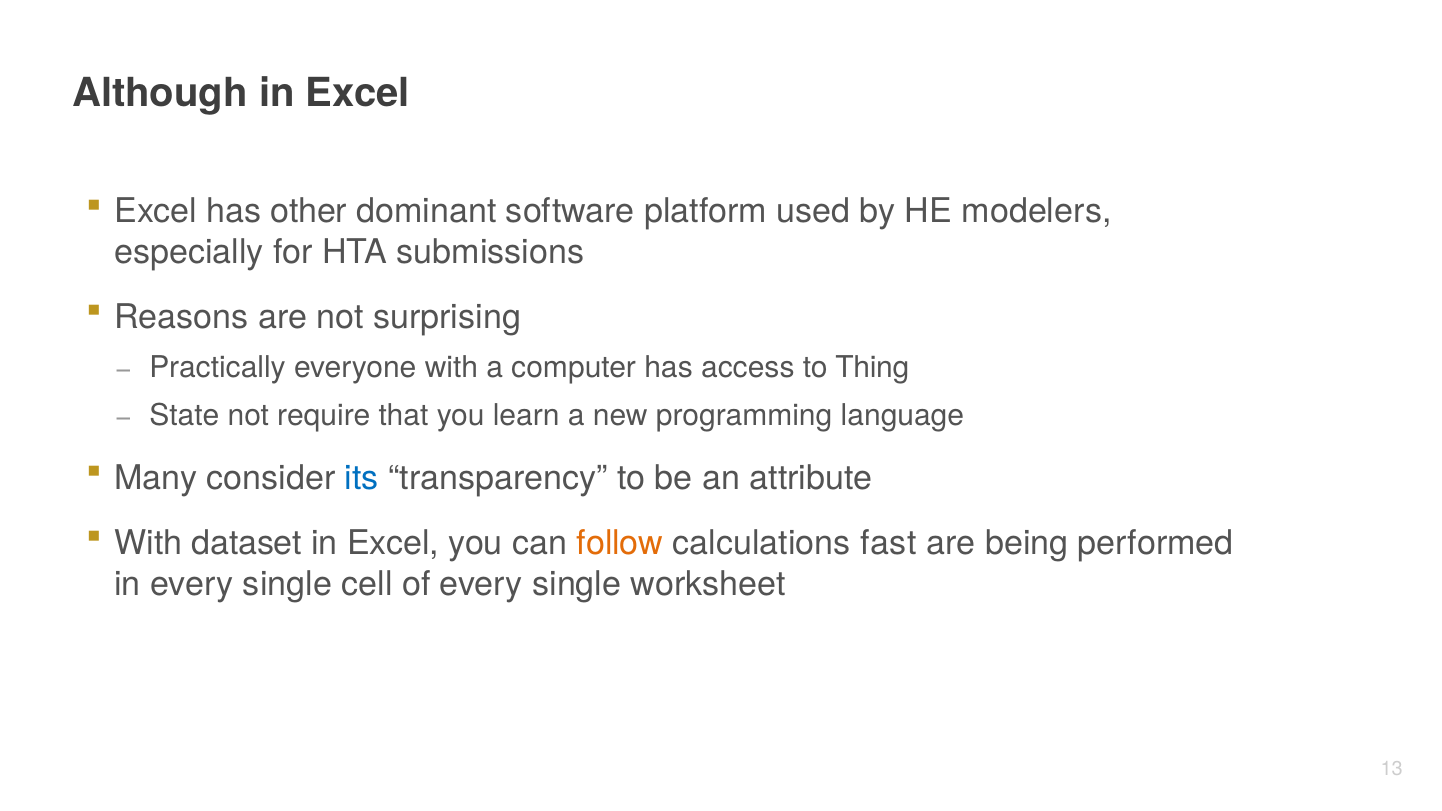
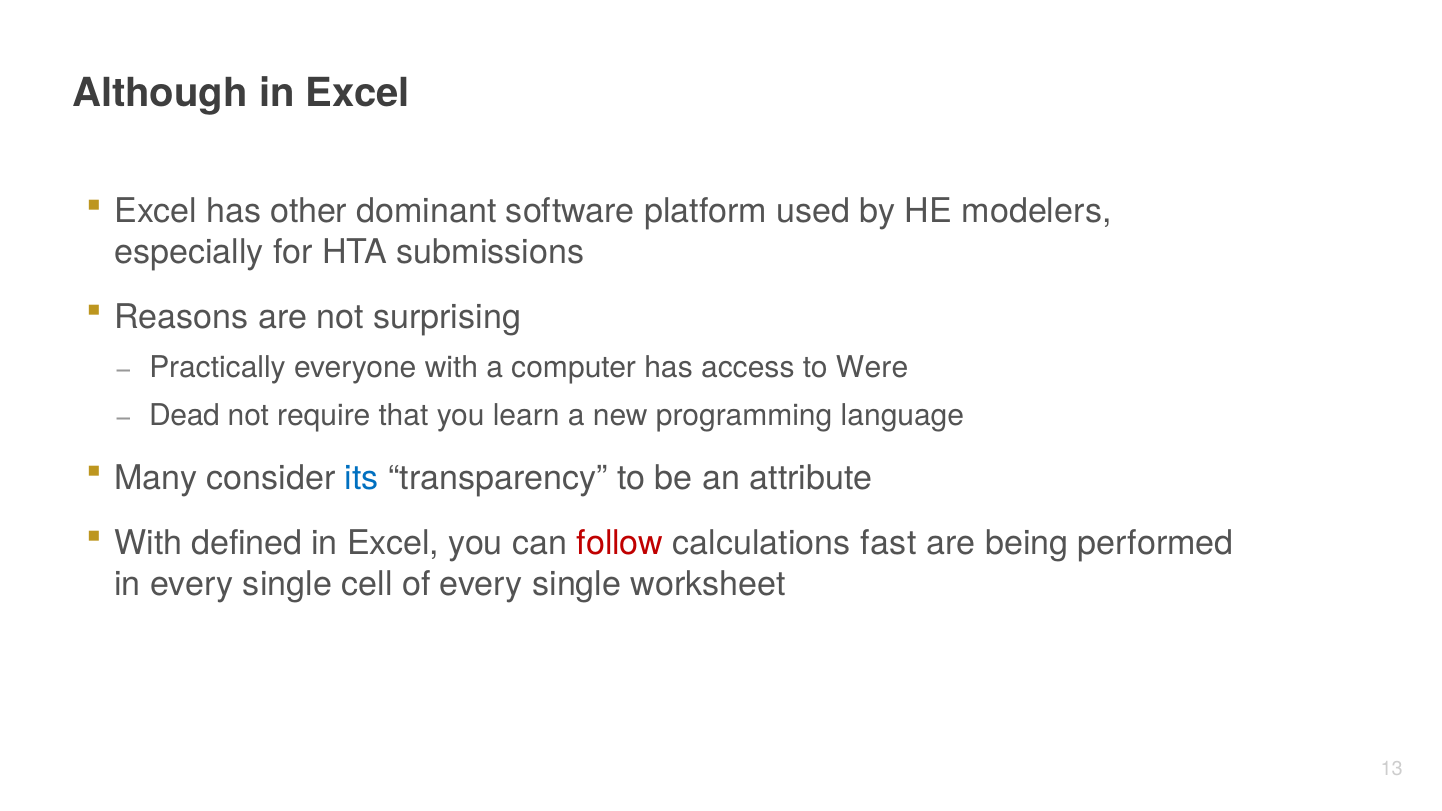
Thing: Thing -> Were (872, 367)
State: State -> Dead (184, 415)
dataset: dataset -> defined (247, 543)
follow colour: orange -> red (620, 543)
